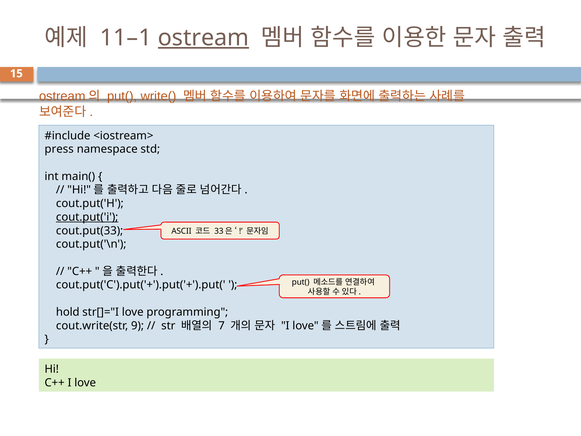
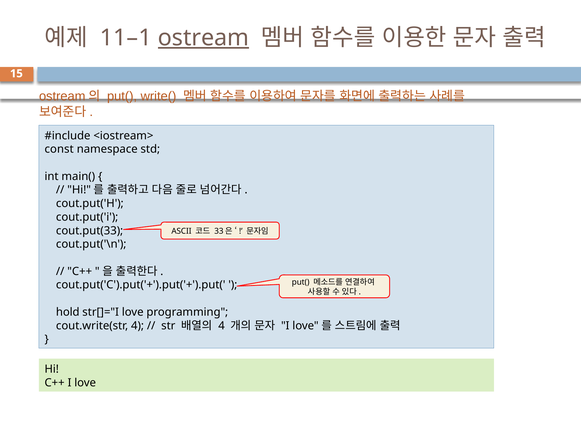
press: press -> const (59, 149)
cout.put('i underline: present -> none (87, 217)
cout.write(str 9: 9 -> 4 (138, 325)
7: 7 -> 4 (221, 325)
